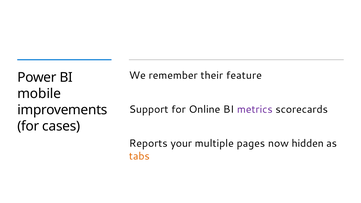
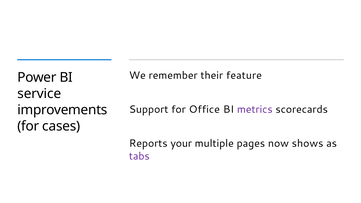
mobile: mobile -> service (39, 94)
Online: Online -> Office (204, 109)
hidden: hidden -> shows (308, 143)
tabs colour: orange -> purple (139, 156)
